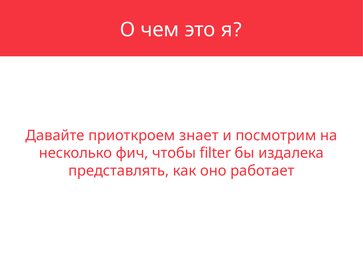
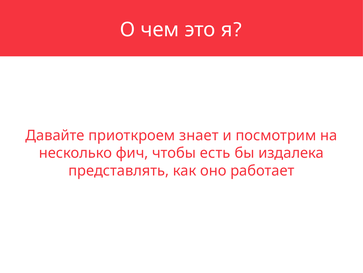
filter: filter -> есть (215, 153)
